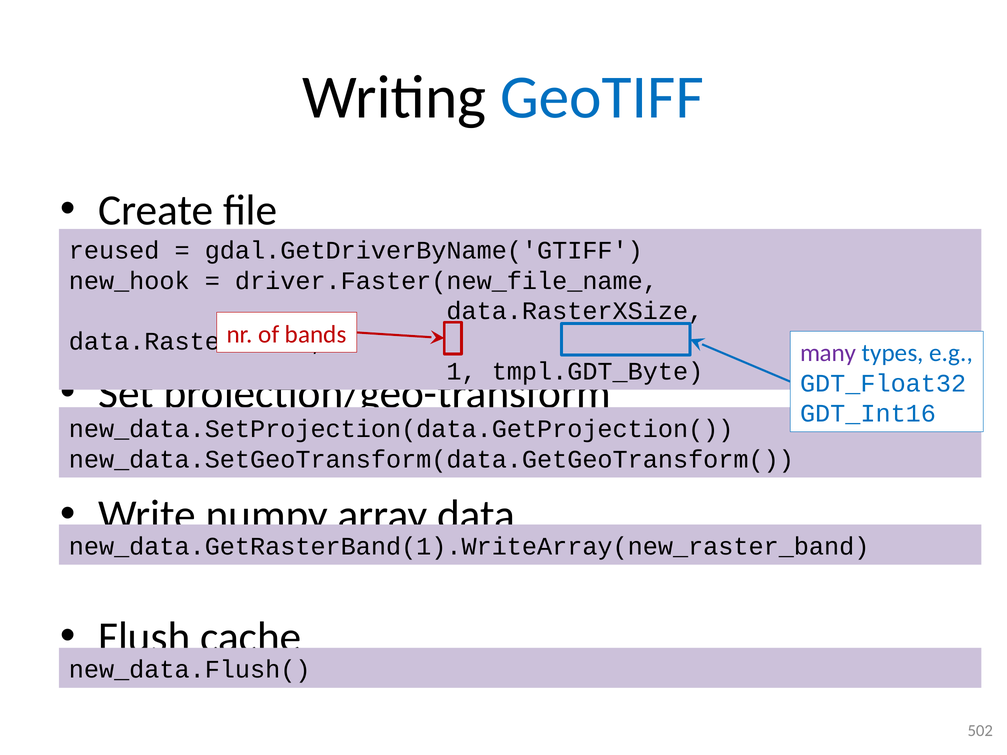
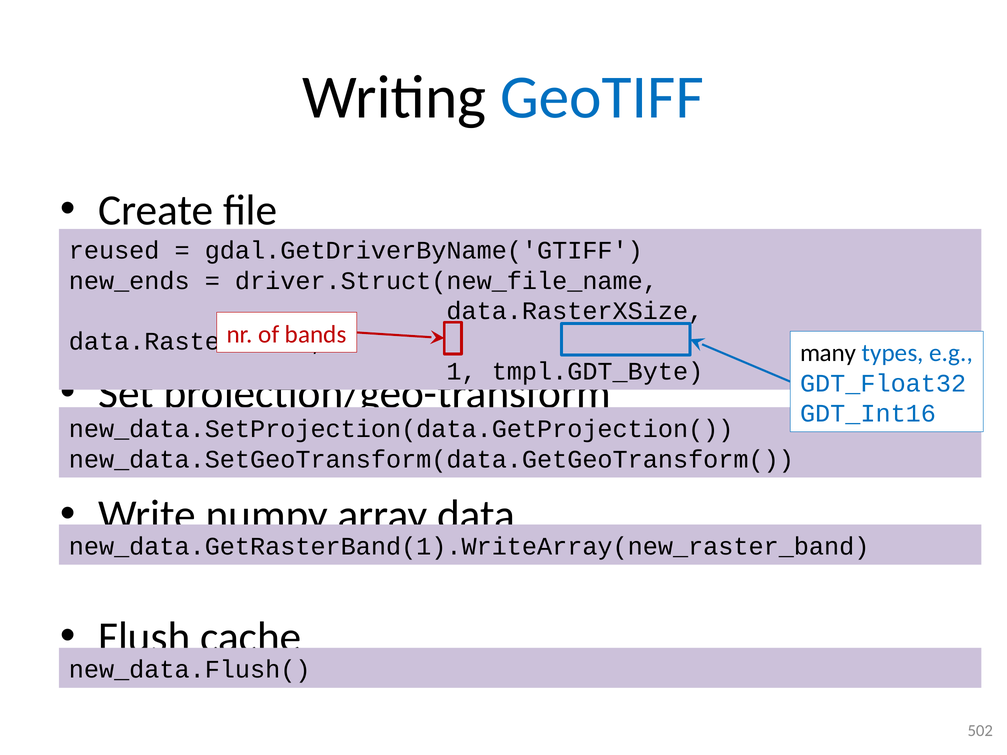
new_hook: new_hook -> new_ends (129, 281)
driver.Faster(new_file_name: driver.Faster(new_file_name -> driver.Struct(new_file_name (446, 281)
many colour: purple -> black (828, 353)
